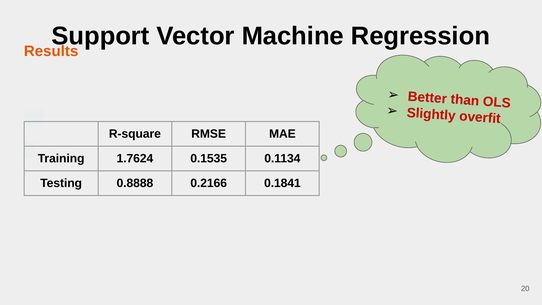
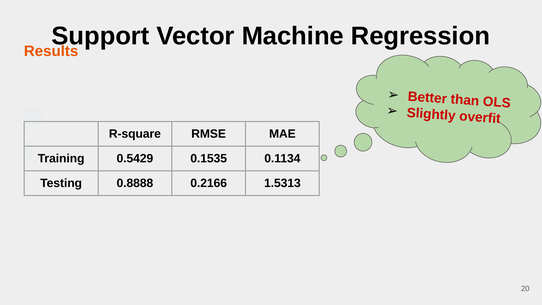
1.7624: 1.7624 -> 0.5429 (135, 158)
0.1841: 0.1841 -> 1.5313 (282, 183)
